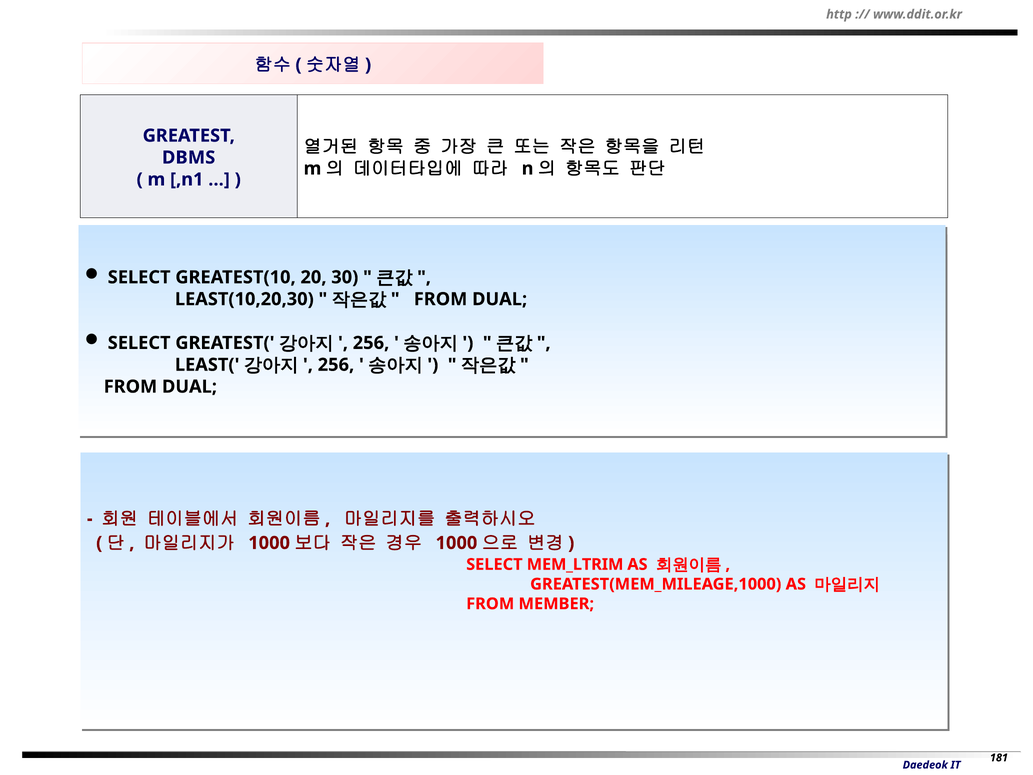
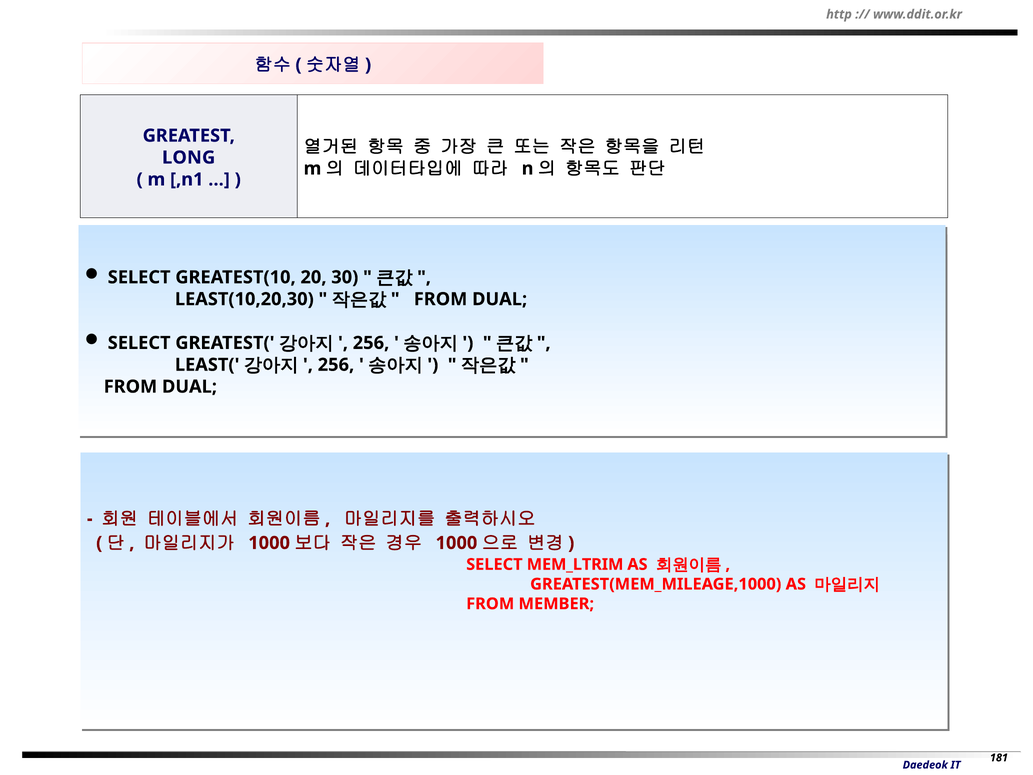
DBMS: DBMS -> LONG (189, 158)
